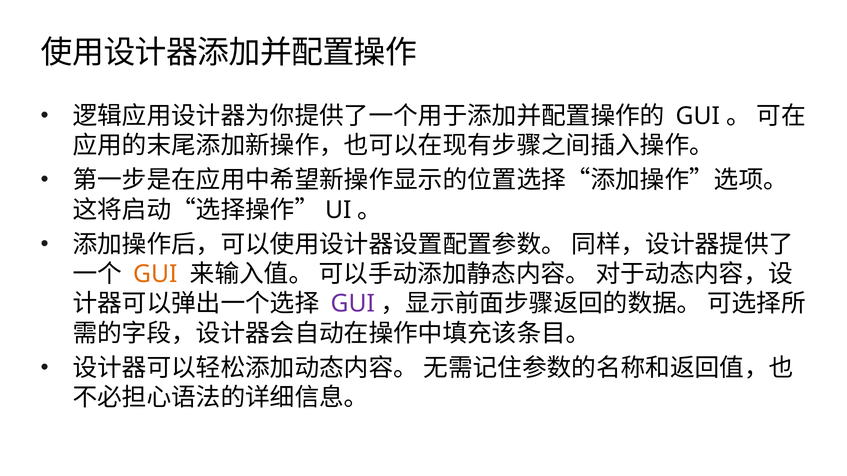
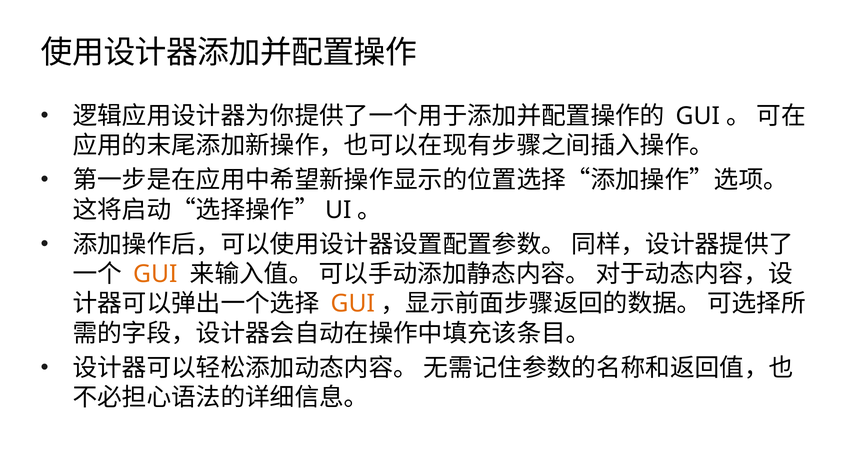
GUI colour: purple -> orange (353, 304)
